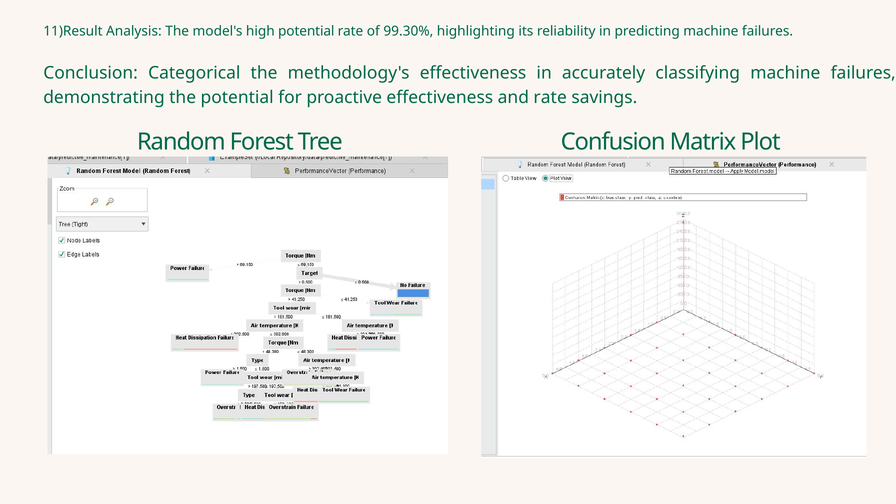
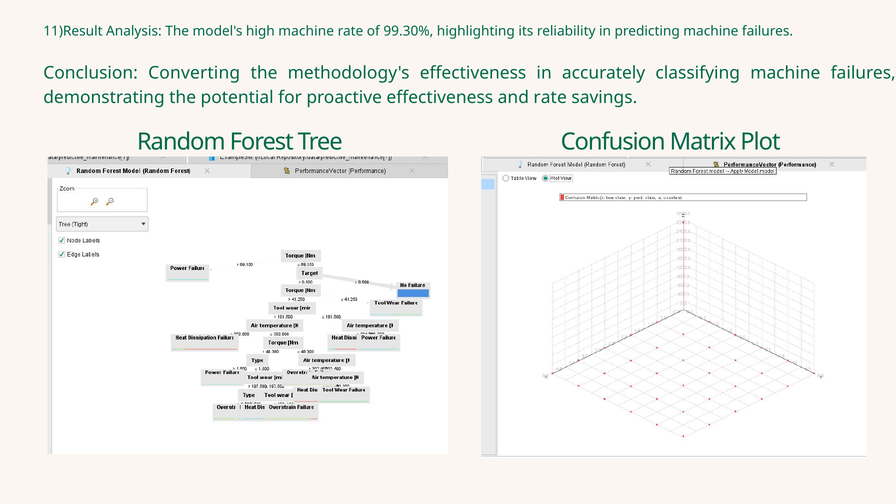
high potential: potential -> machine (306, 31)
Categorical: Categorical -> Converting (194, 73)
